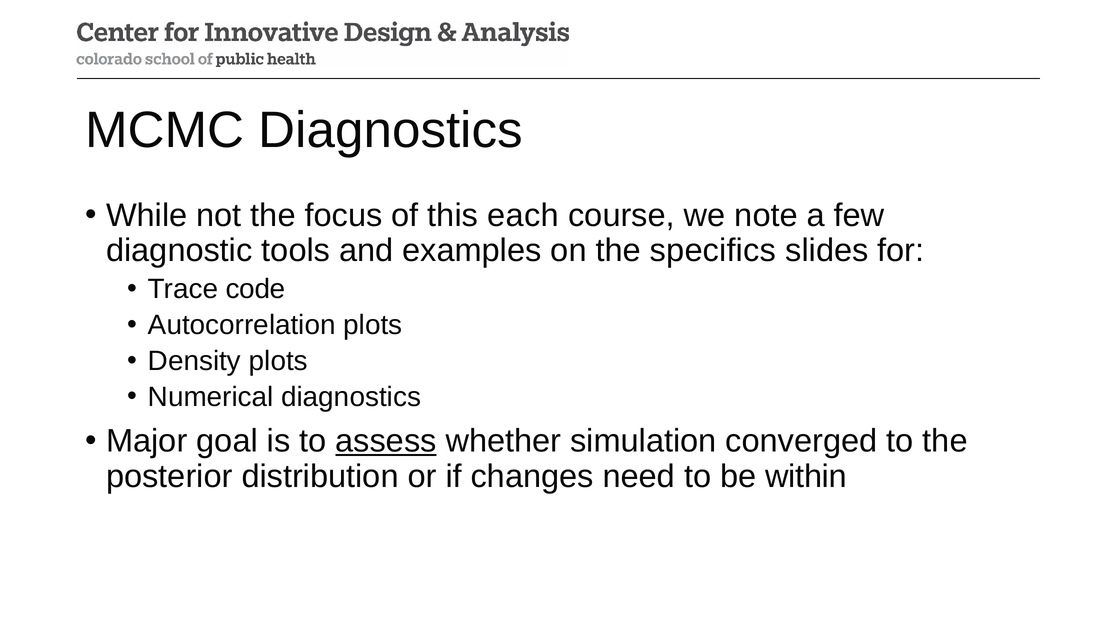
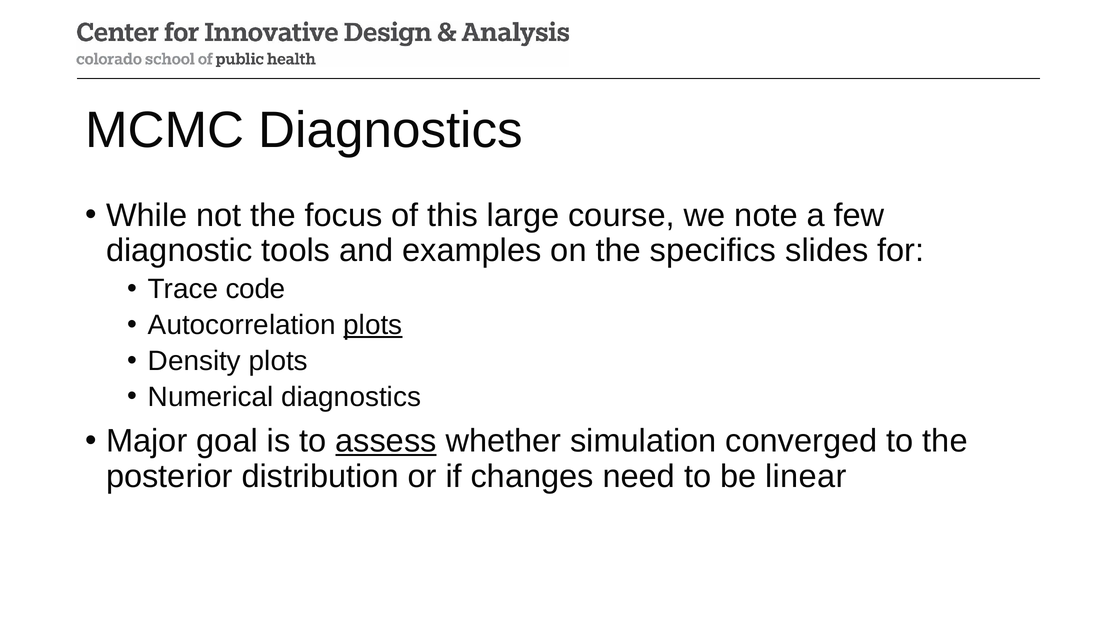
each: each -> large (523, 216)
plots underline: none -> present (373, 325)
within: within -> linear (806, 477)
